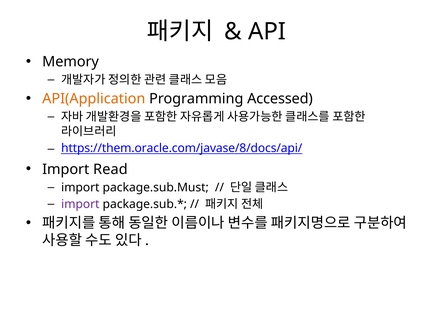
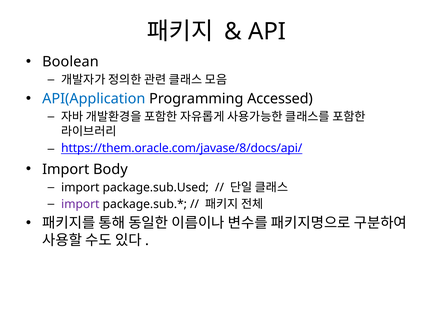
Memory: Memory -> Boolean (70, 62)
API(Application colour: orange -> blue (94, 99)
Read: Read -> Body (110, 169)
package.sub.Must: package.sub.Must -> package.sub.Used (156, 187)
